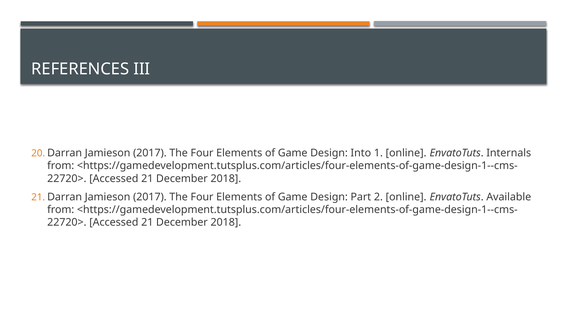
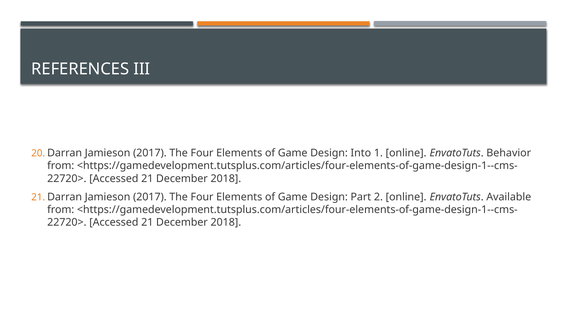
Internals: Internals -> Behavior (509, 153)
